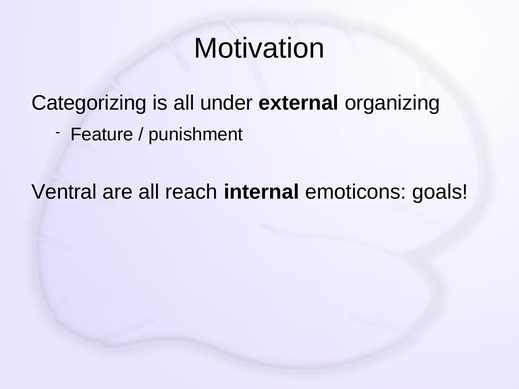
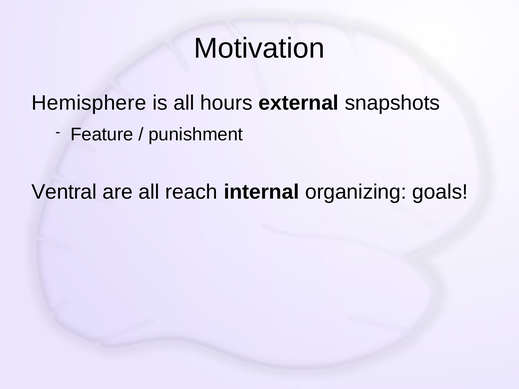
Categorizing: Categorizing -> Hemisphere (89, 103)
under: under -> hours (226, 103)
organizing: organizing -> snapshots (392, 103)
emoticons: emoticons -> organizing (356, 192)
